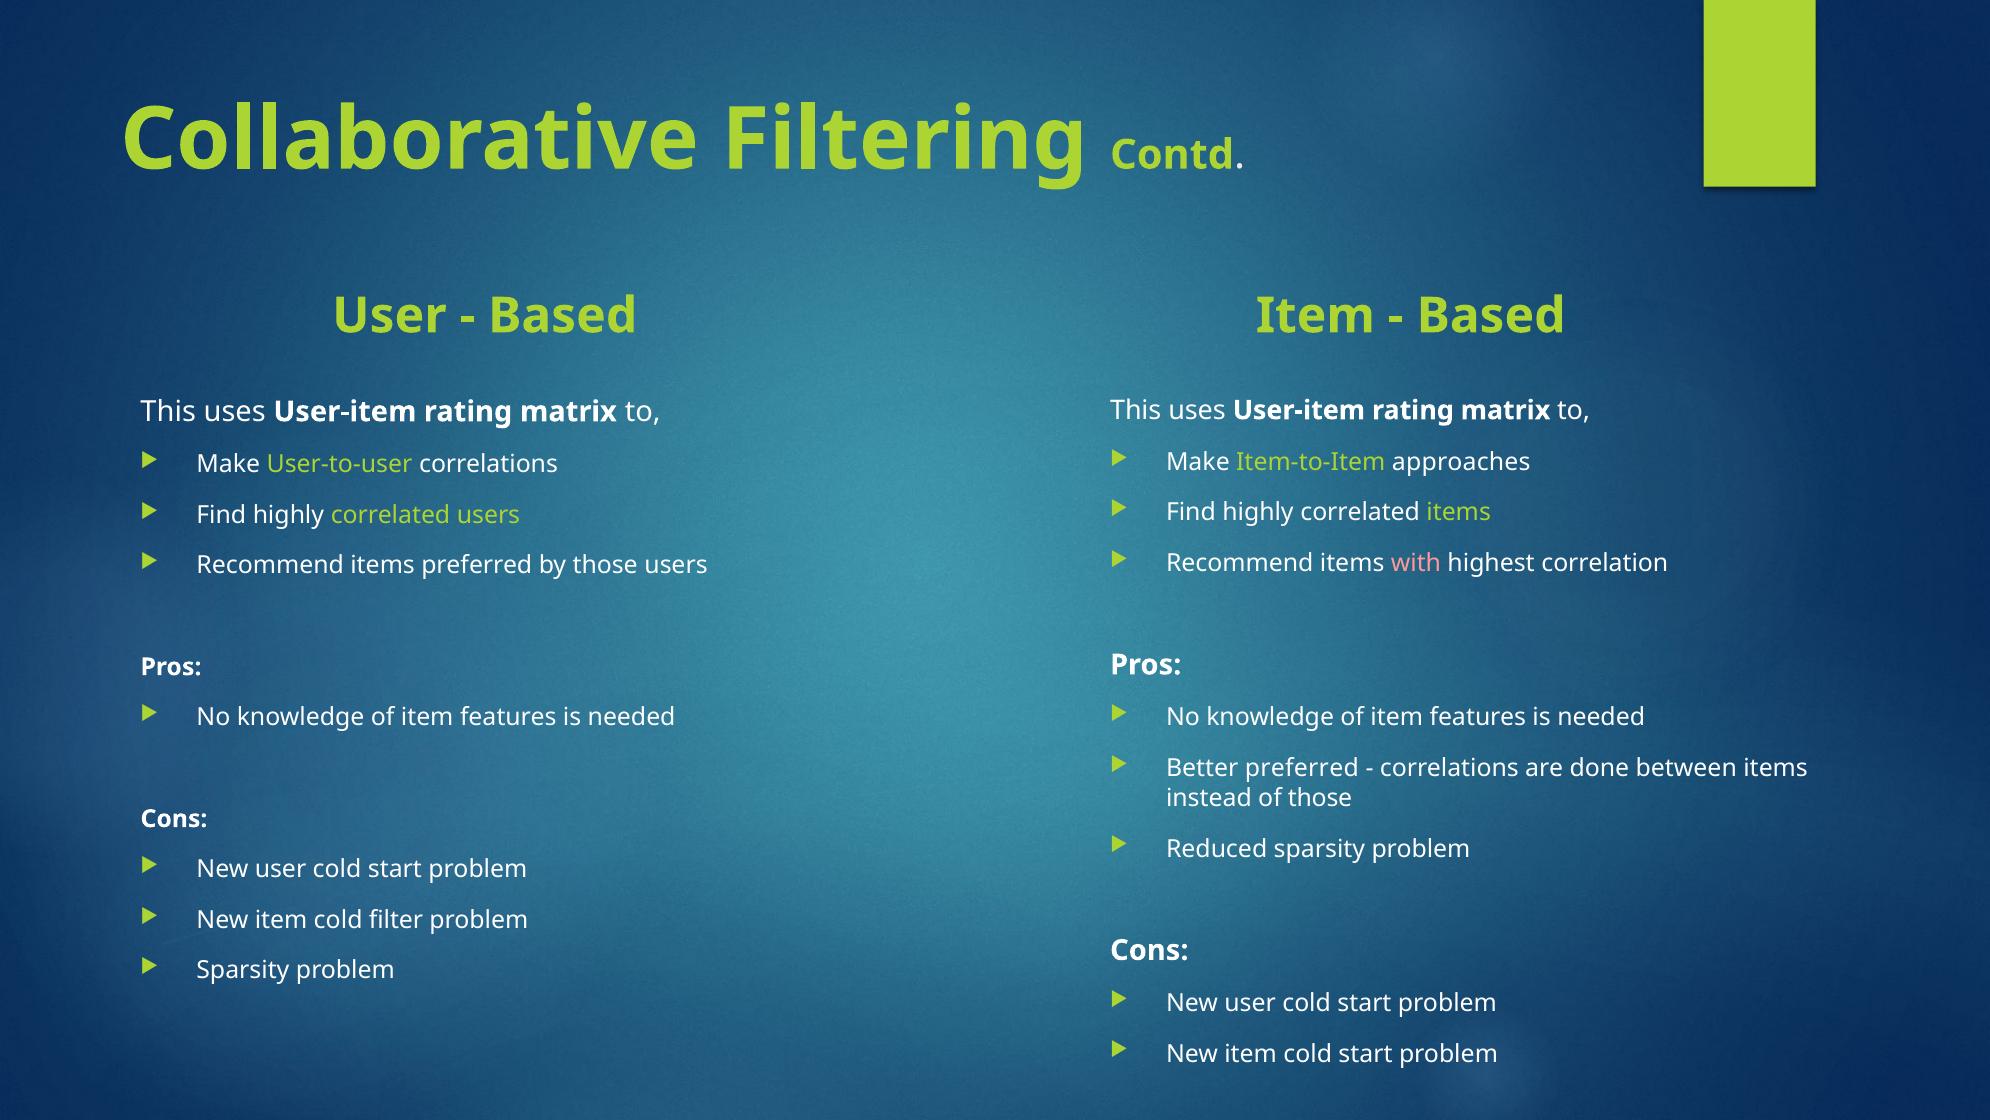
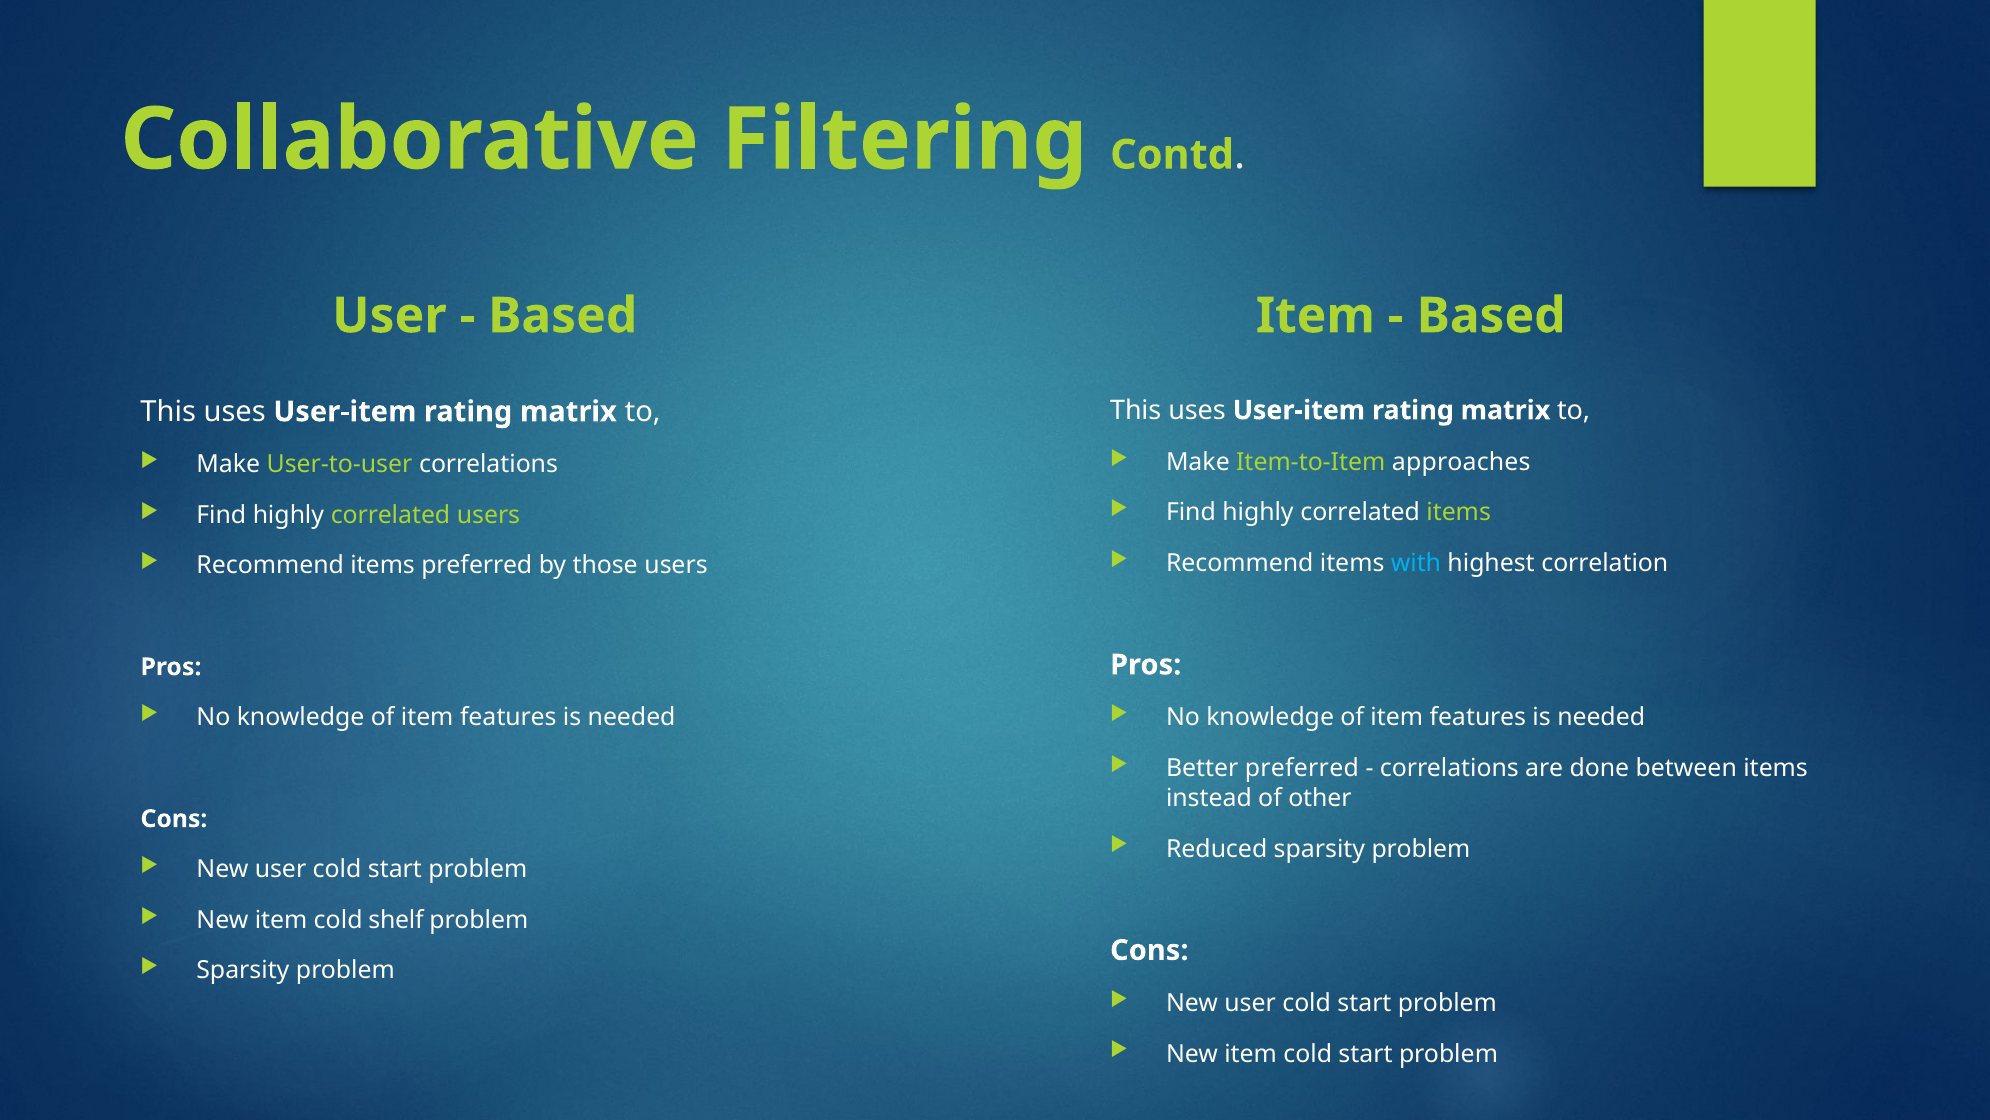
with colour: pink -> light blue (1416, 563)
of those: those -> other (1320, 798)
filter: filter -> shelf (396, 920)
